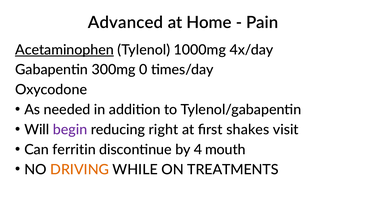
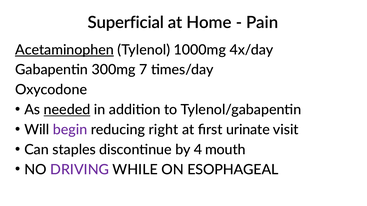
Advanced: Advanced -> Superficial (126, 23)
0: 0 -> 7 (143, 70)
needed underline: none -> present (67, 110)
shakes: shakes -> urinate (248, 130)
ferritin: ferritin -> staples (74, 150)
DRIVING colour: orange -> purple (80, 170)
TREATMENTS: TREATMENTS -> ESOPHAGEAL (233, 170)
